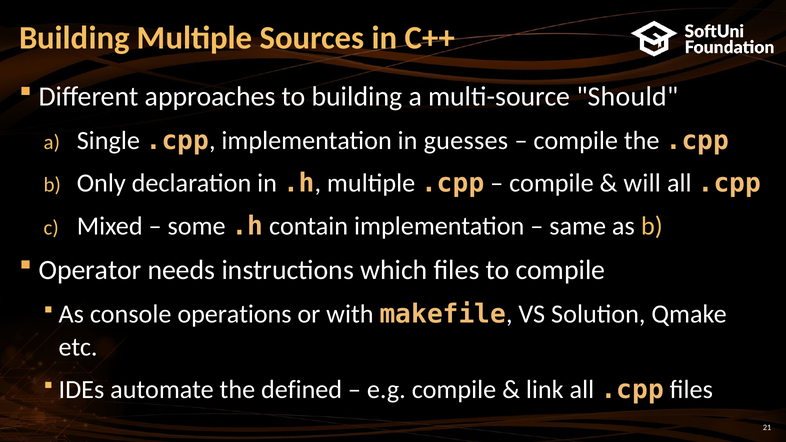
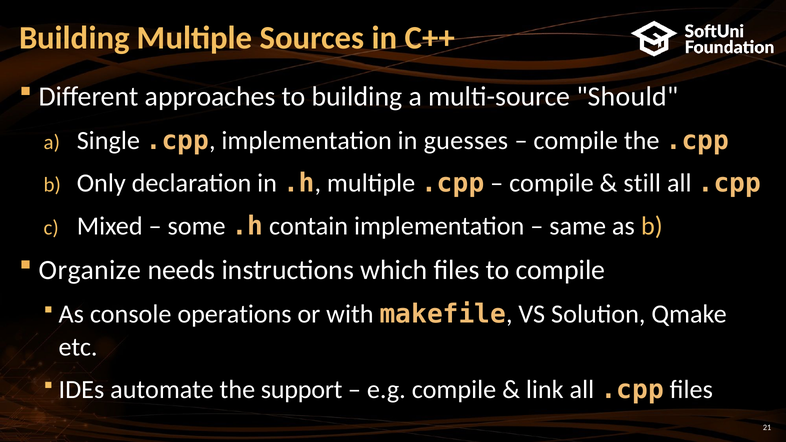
will: will -> still (642, 183)
Operator: Operator -> Organize (90, 270)
defined: defined -> support (302, 390)
